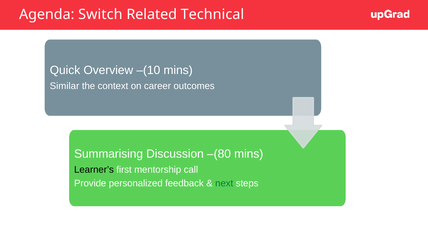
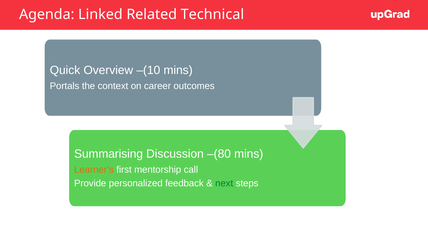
Switch: Switch -> Linked (100, 15)
Similar: Similar -> Portals (65, 86)
Learner’s colour: black -> orange (94, 170)
